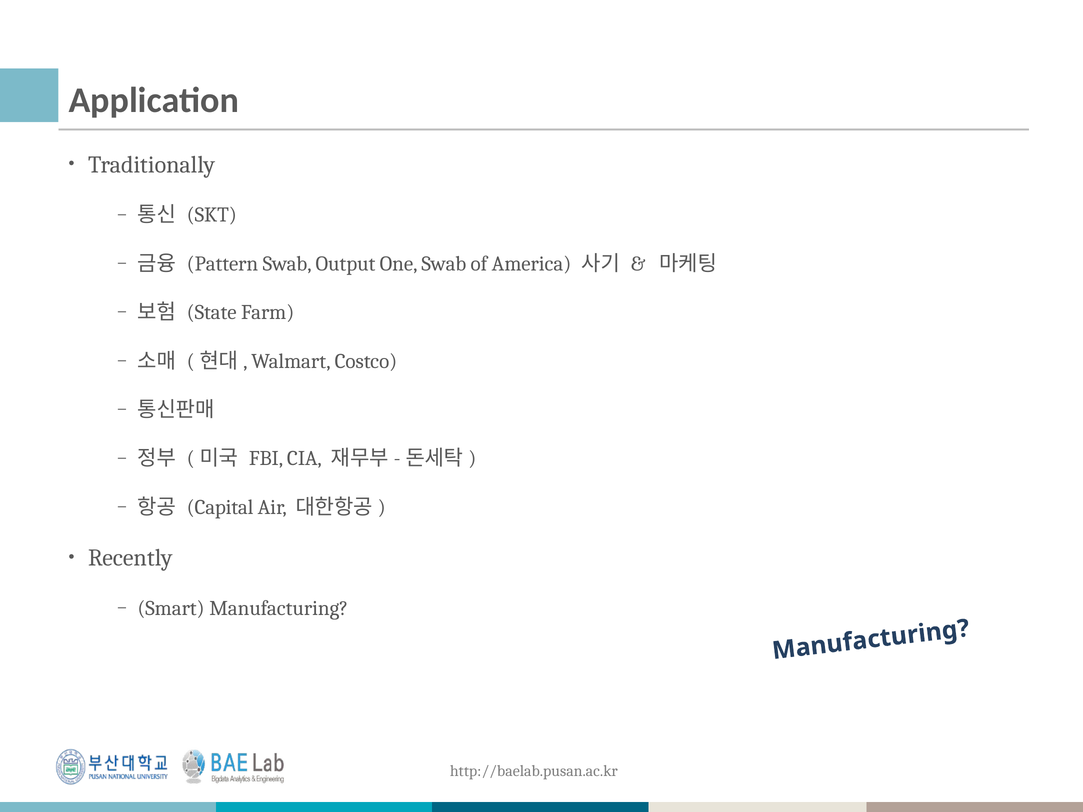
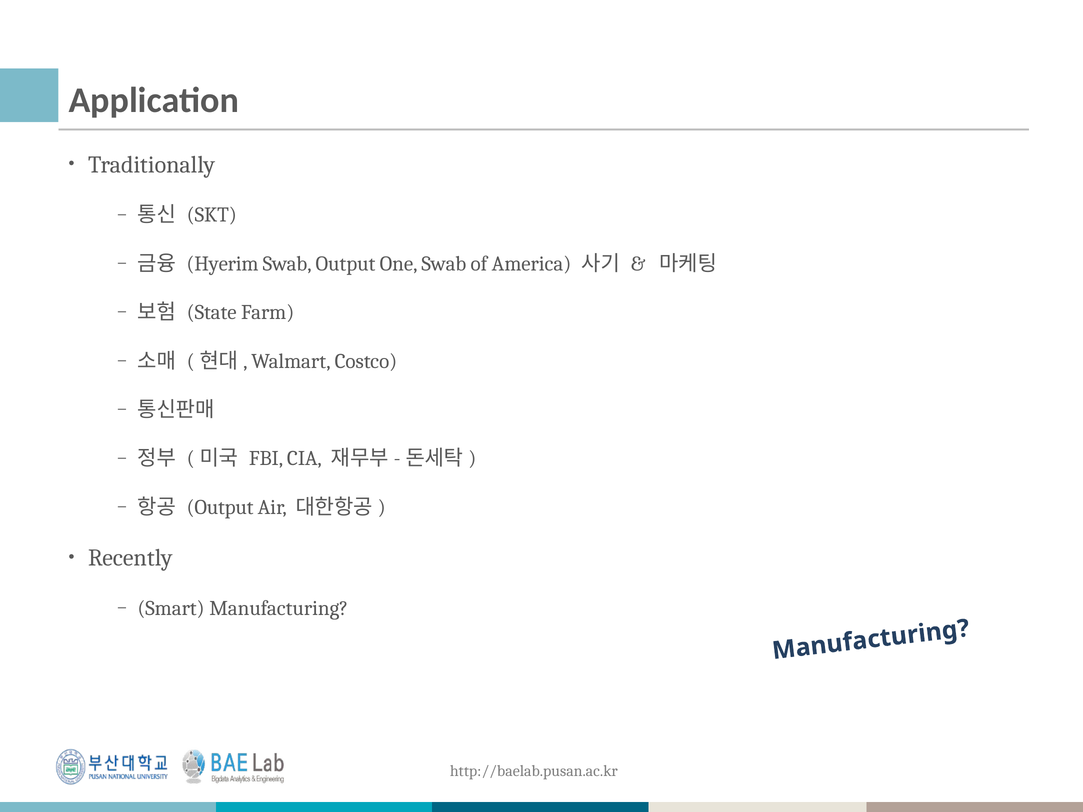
Pattern: Pattern -> Hyerim (223, 264)
Capital: Capital -> Output (220, 507)
